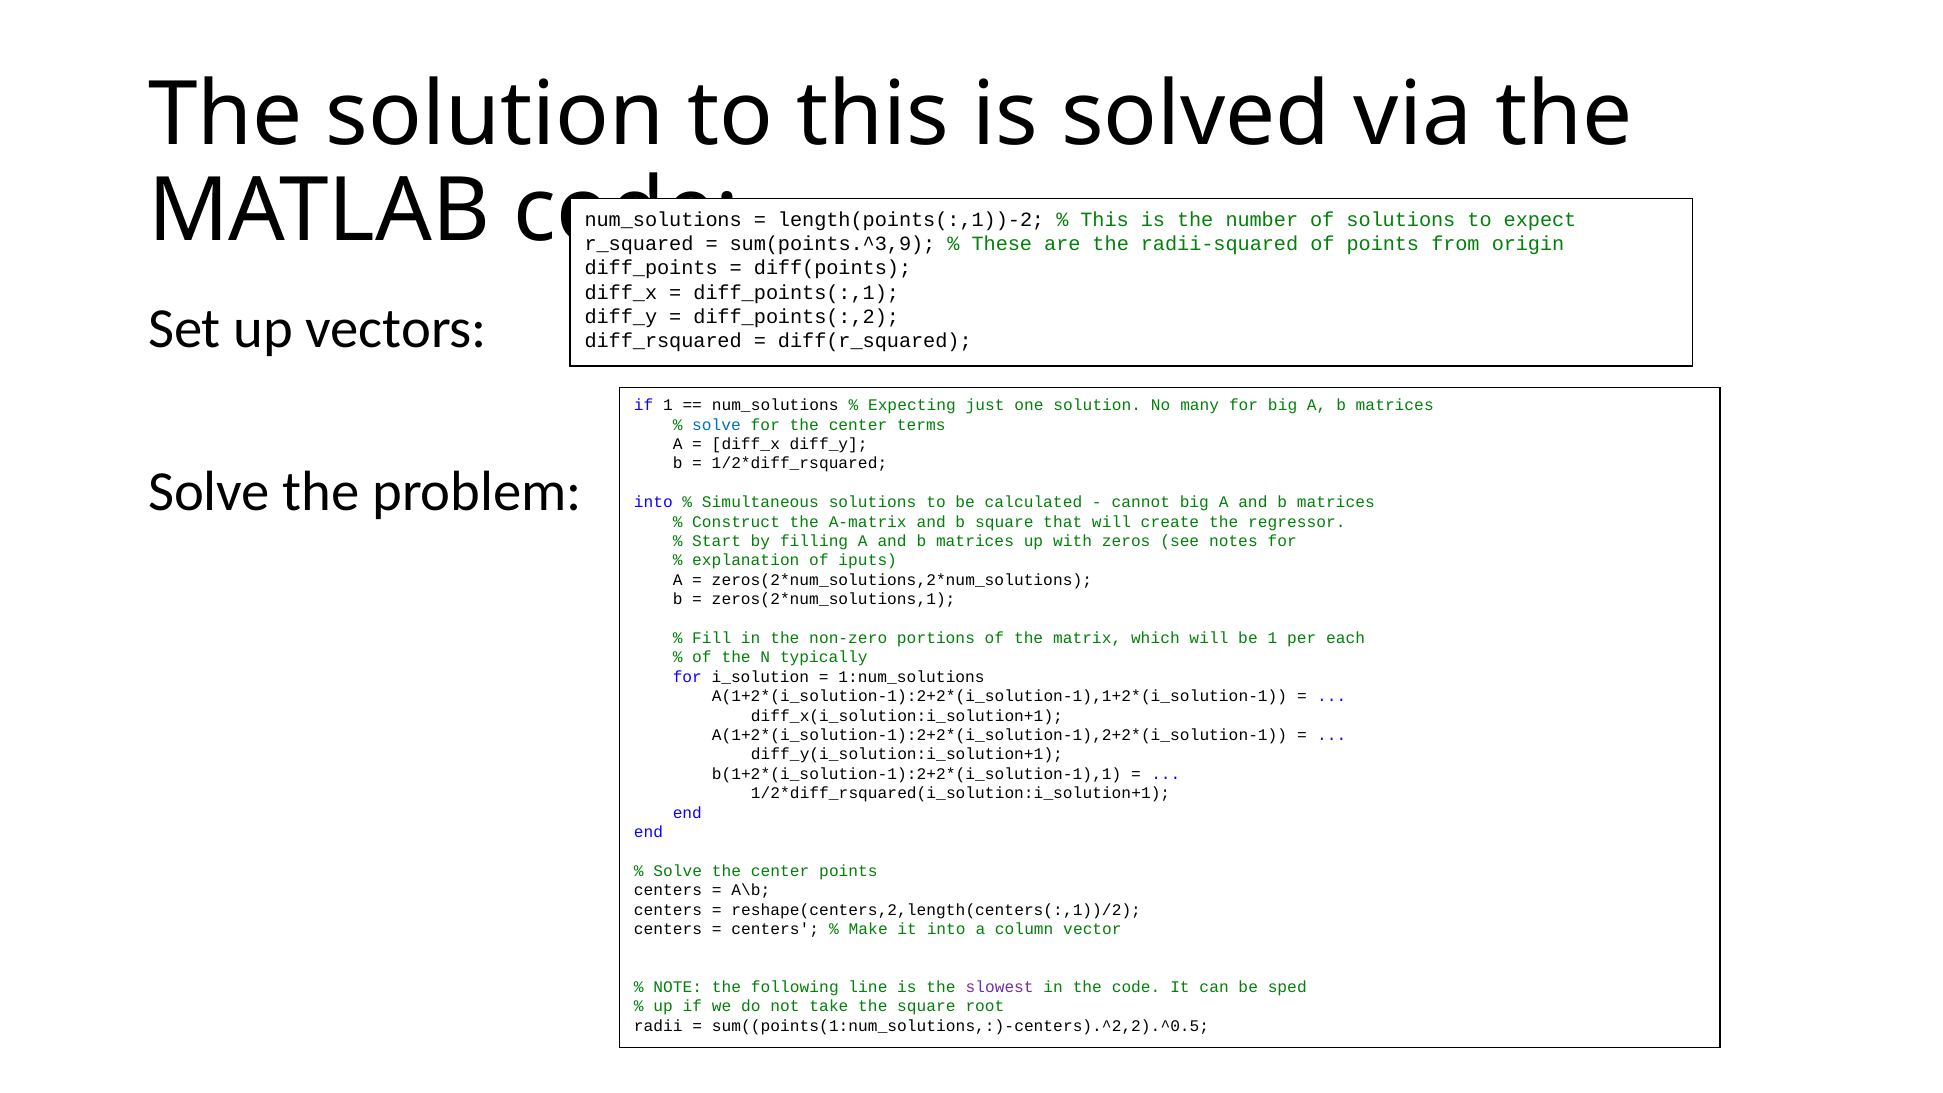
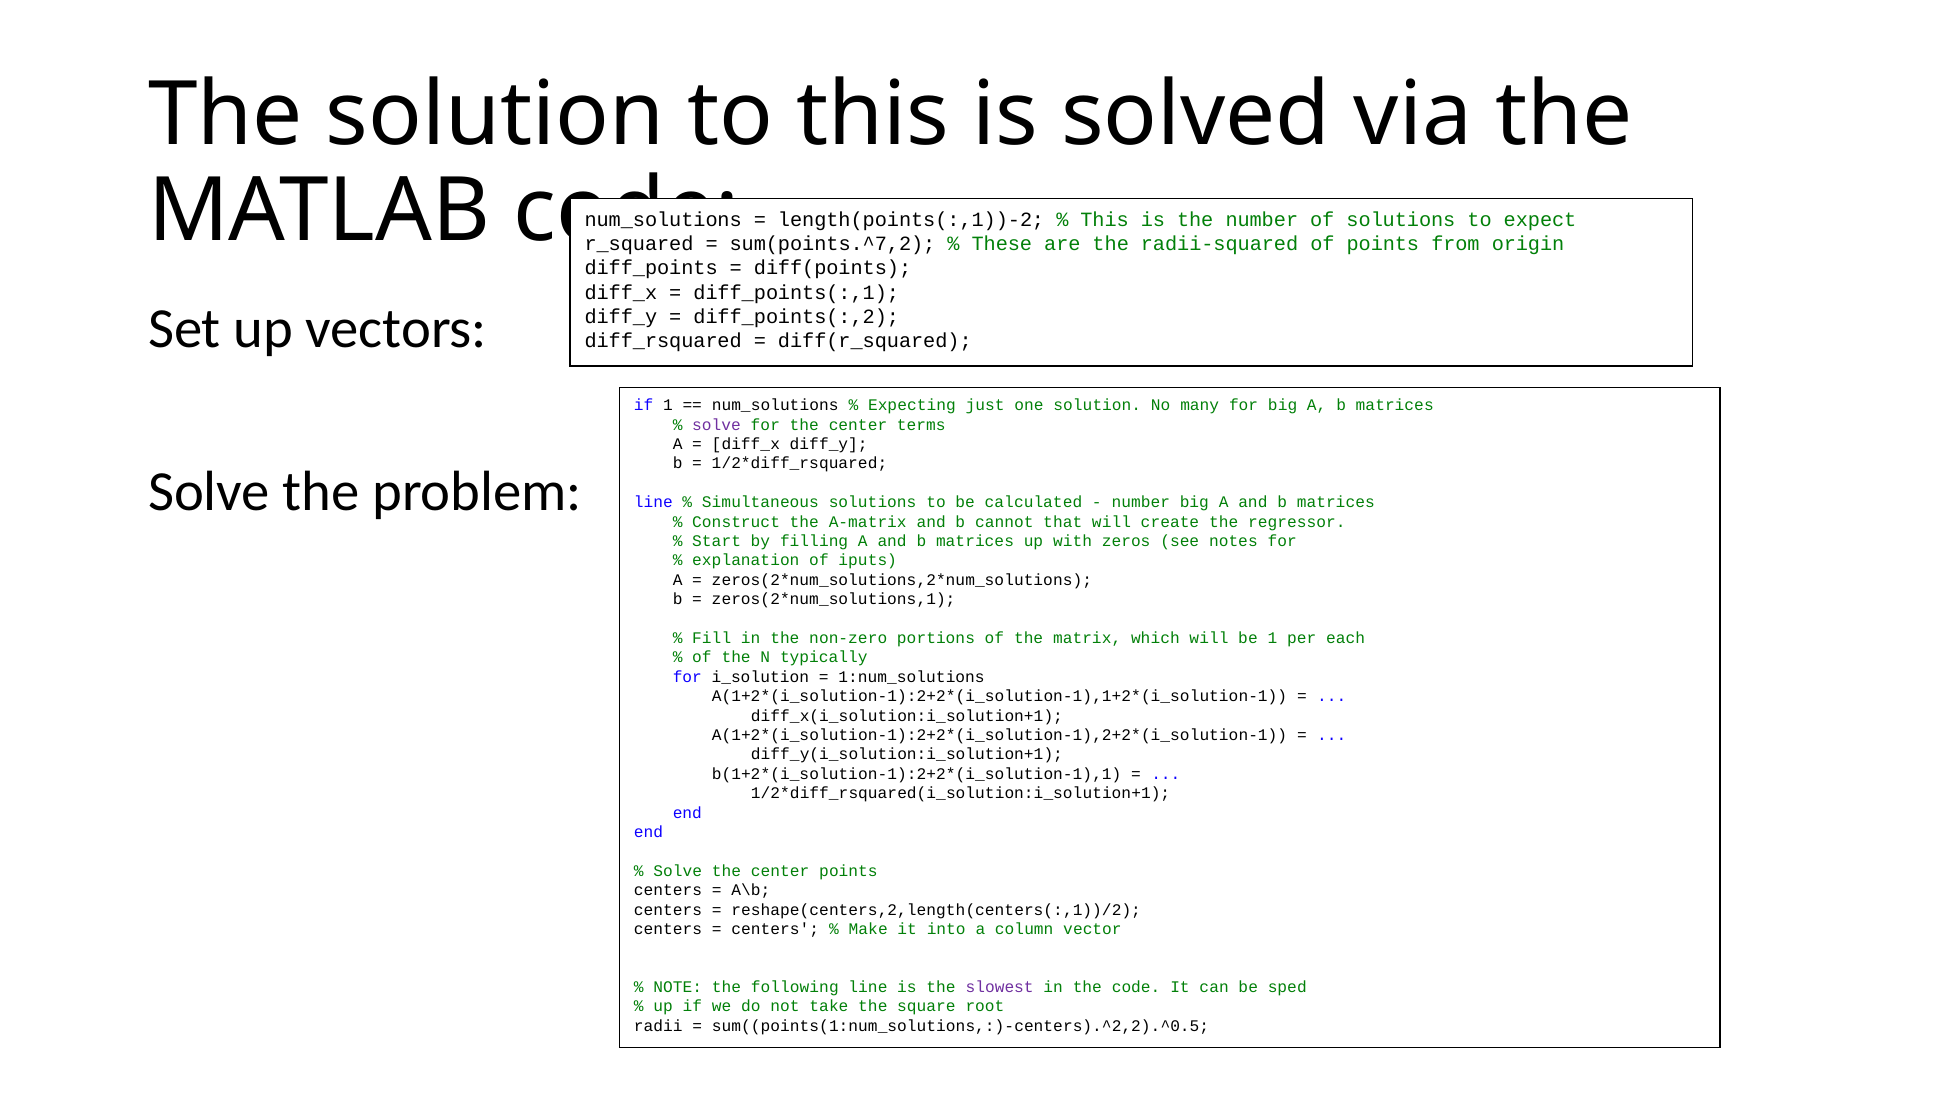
sum(points.^3,9: sum(points.^3,9 -> sum(points.^7,2 (832, 244)
solve colour: blue -> purple (717, 425)
into: into -> line (653, 502)
cannot: cannot -> number (1141, 502)
b square: square -> cannot (1004, 522)
